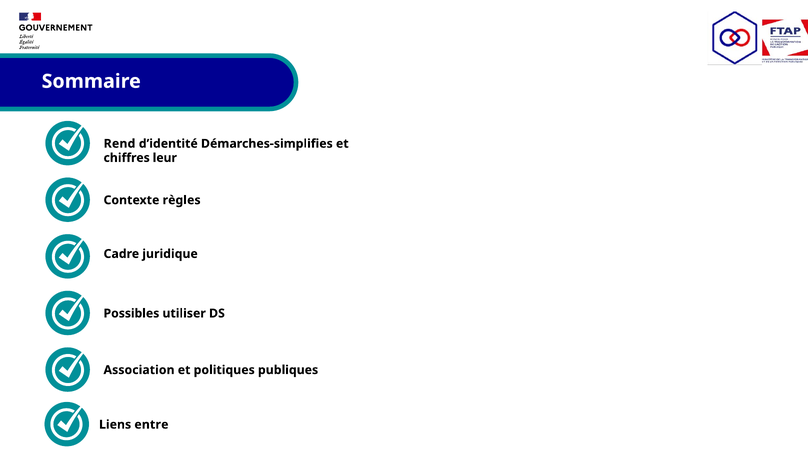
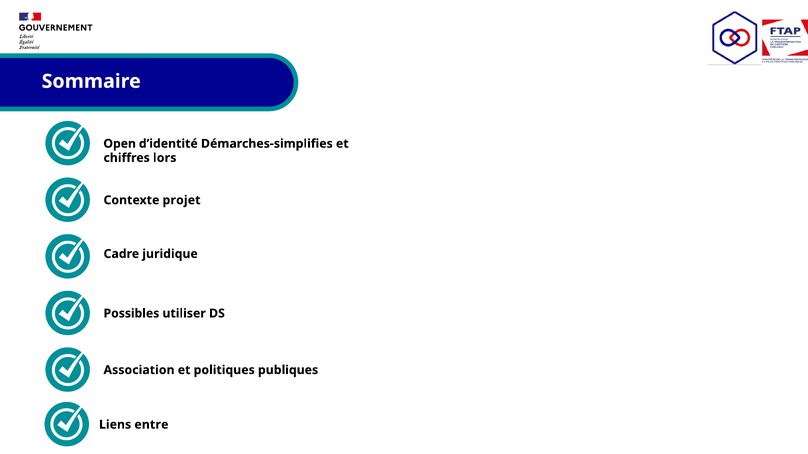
Rend: Rend -> Open (120, 144)
leur: leur -> lors (165, 158)
règles: règles -> projet (182, 200)
